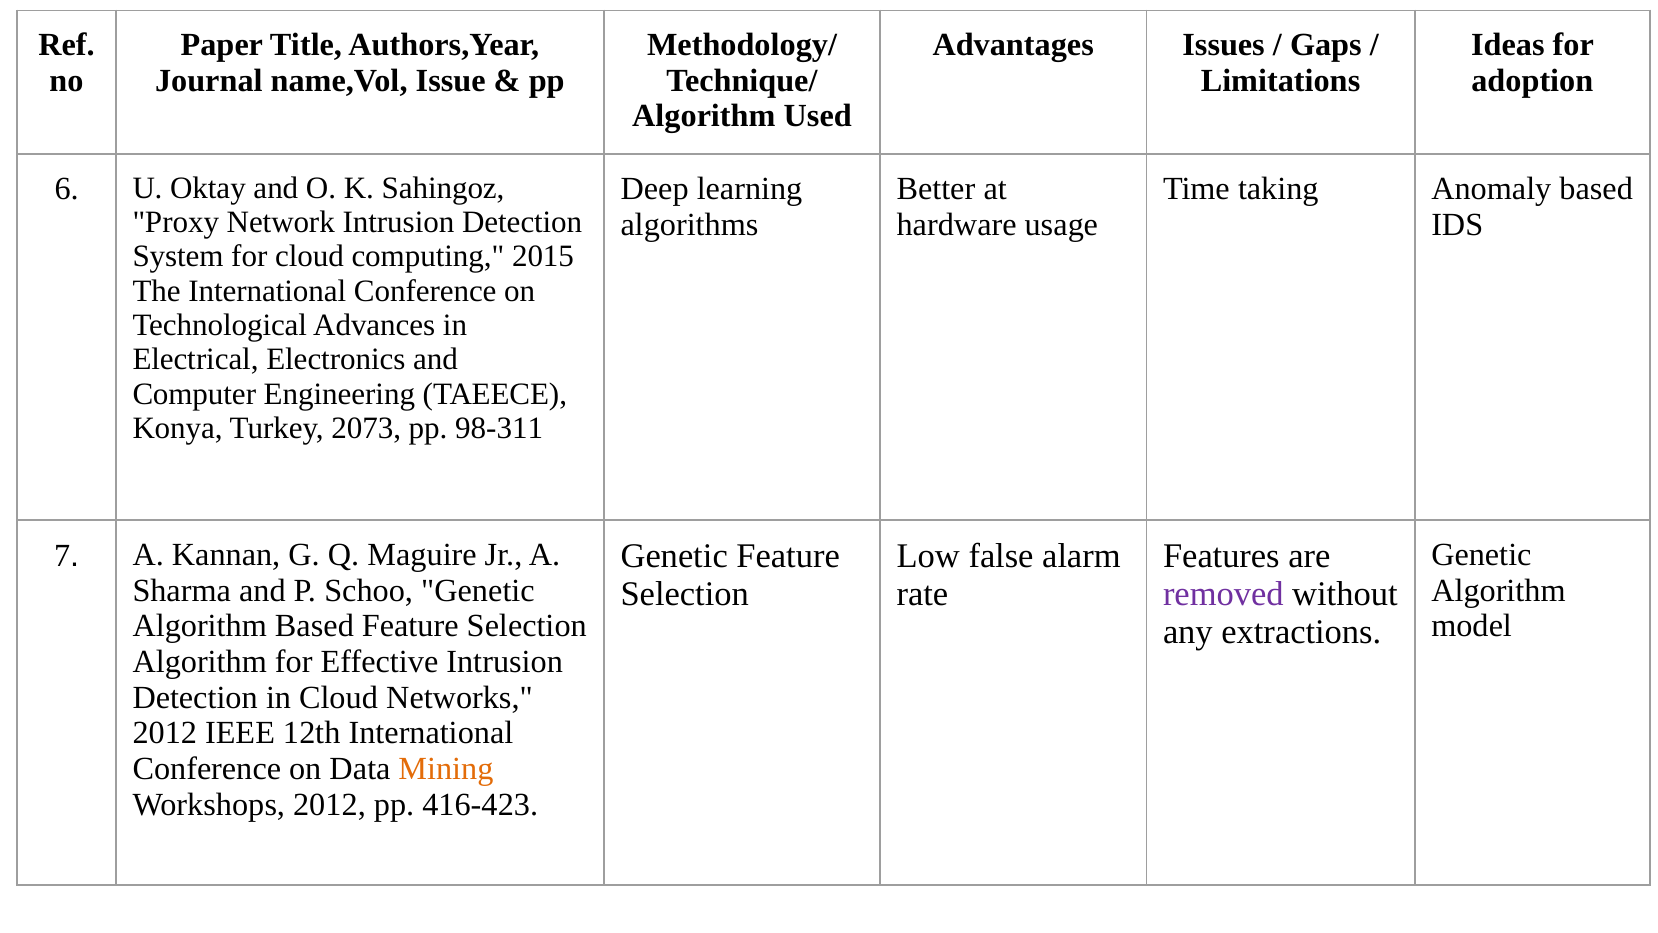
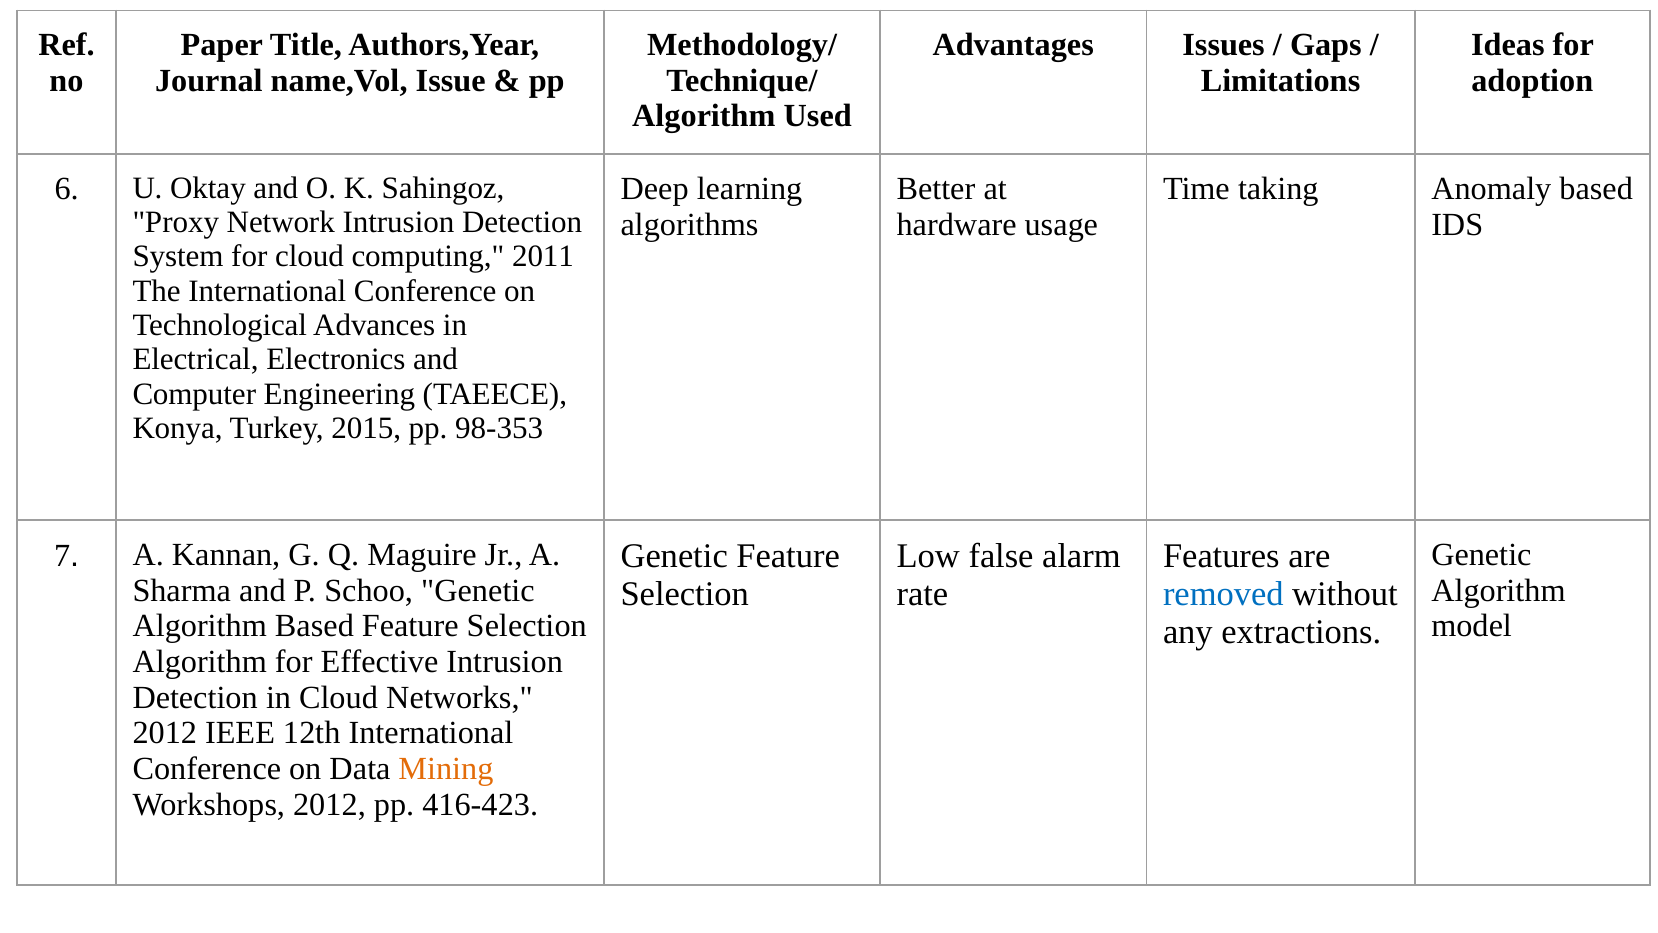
2015: 2015 -> 2011 (543, 257)
2073: 2073 -> 2015 (366, 428)
98-311: 98-311 -> 98-353 (499, 428)
removed colour: purple -> blue (1223, 594)
